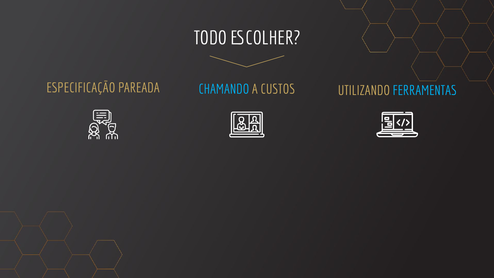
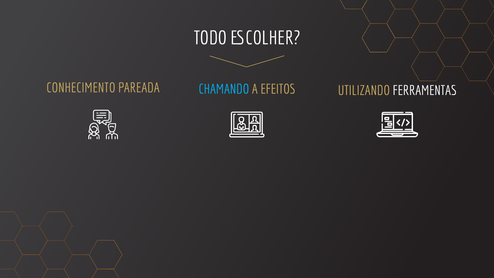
ESPECIFICAÇÃO: ESPECIFICAÇÃO -> CONHECIMENTO (81, 88)
CUSTOS: CUSTOS -> EFEITOS (278, 89)
FERRAMENTAS colour: light blue -> white (425, 90)
